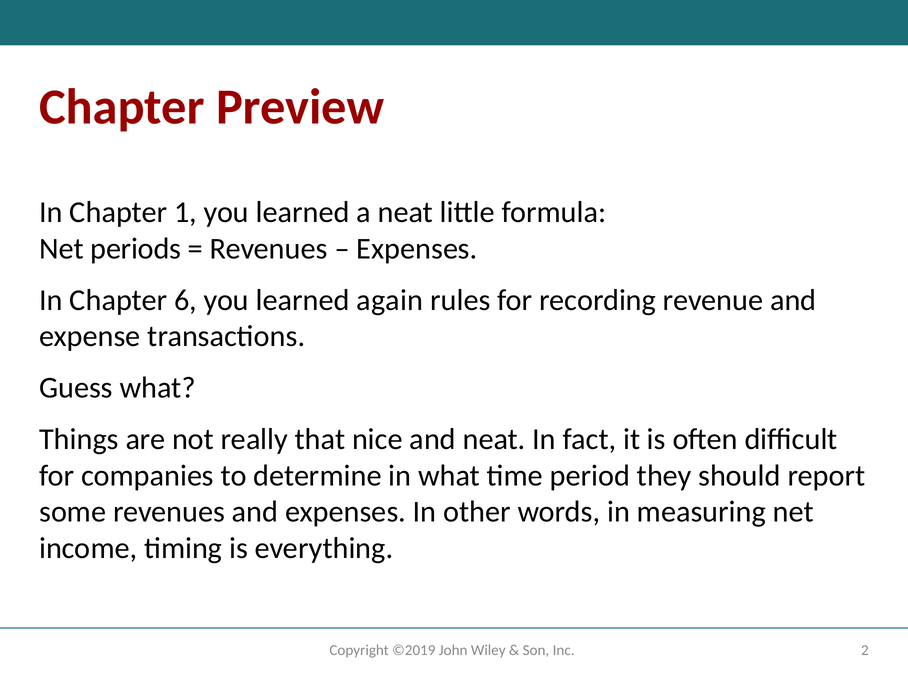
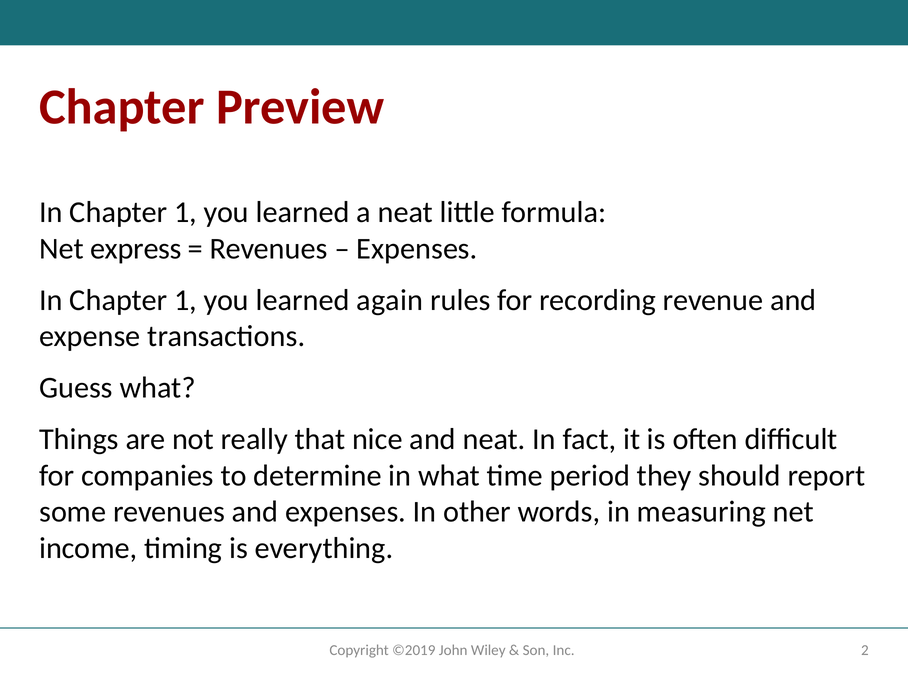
periods: periods -> express (136, 249)
6: 6 -> 1 (185, 300)
